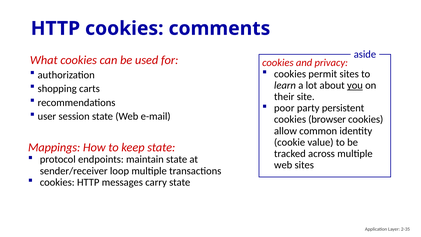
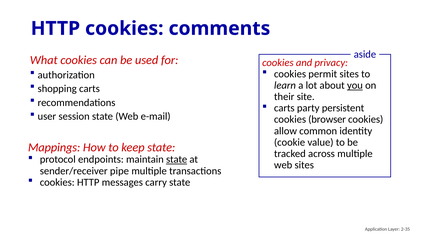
poor: poor -> carts (284, 108)
state underline: none -> present (177, 159)
loop: loop -> pipe (119, 171)
